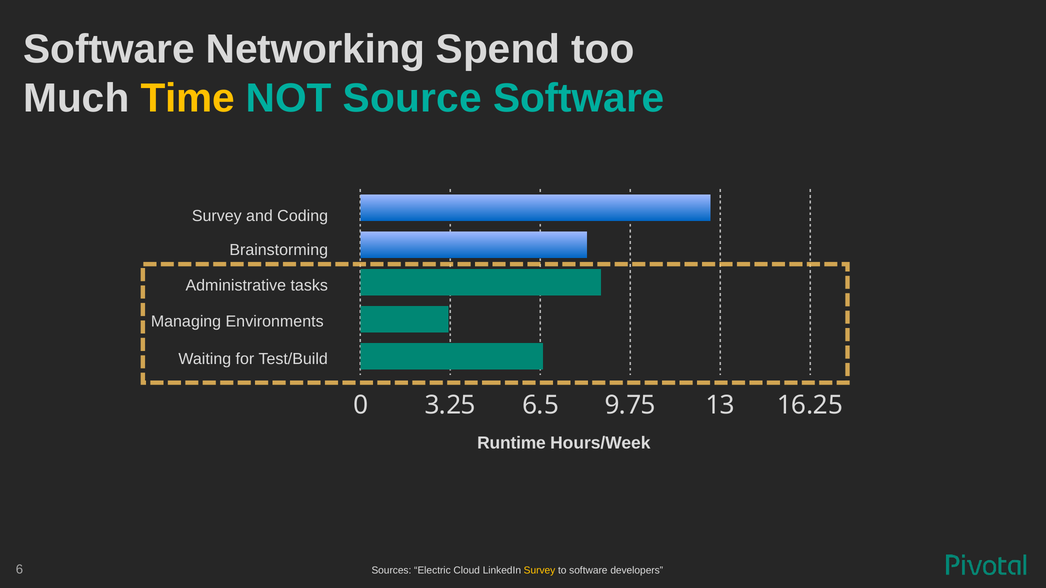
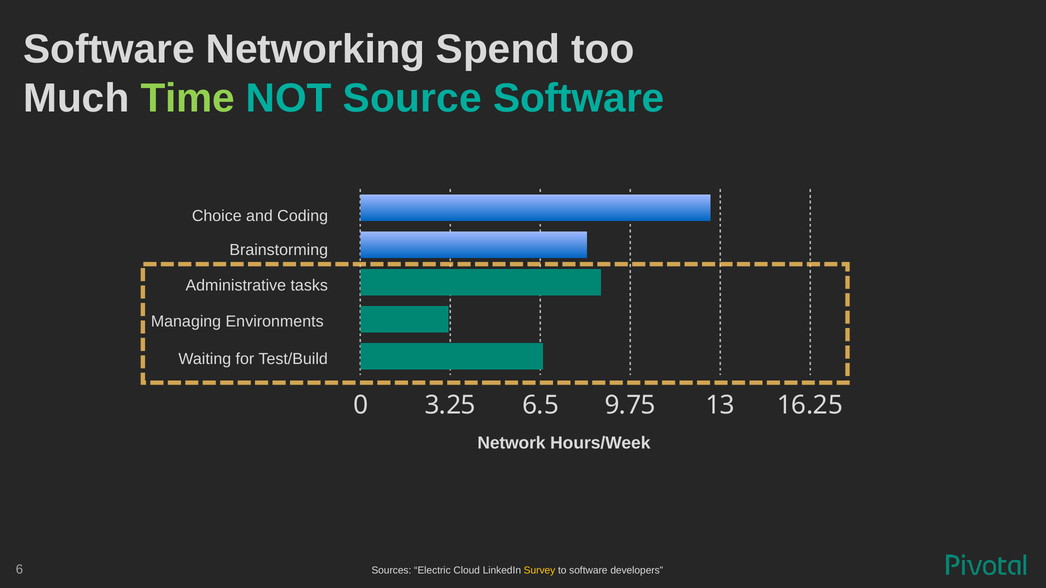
Time colour: yellow -> light green (188, 98)
Survey: Survey -> Choice (217, 216)
Runtime: Runtime -> Network (511, 443)
